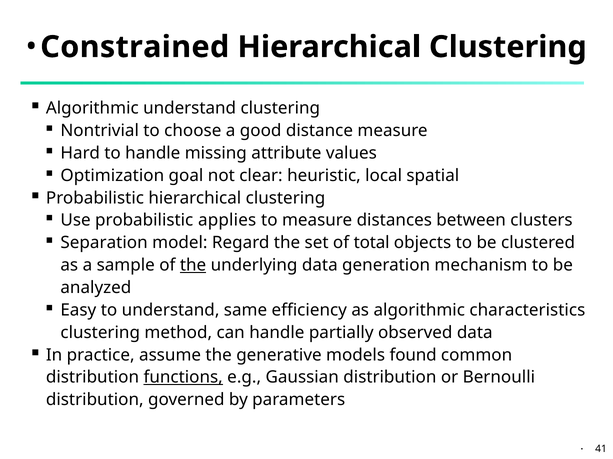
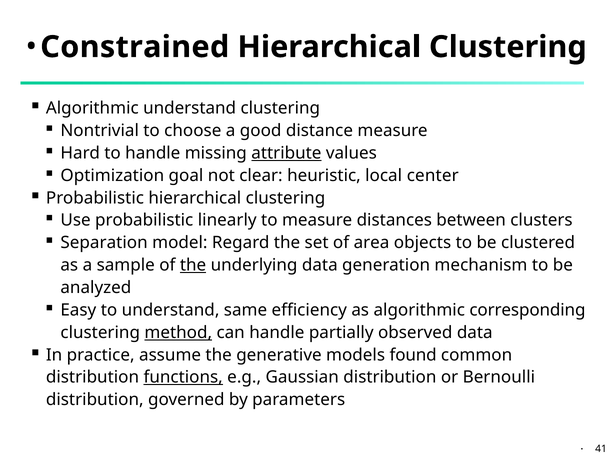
attribute underline: none -> present (286, 153)
spatial: spatial -> center (433, 176)
applies: applies -> linearly (227, 221)
total: total -> area (372, 243)
characteristics: characteristics -> corresponding (527, 311)
method underline: none -> present (178, 333)
